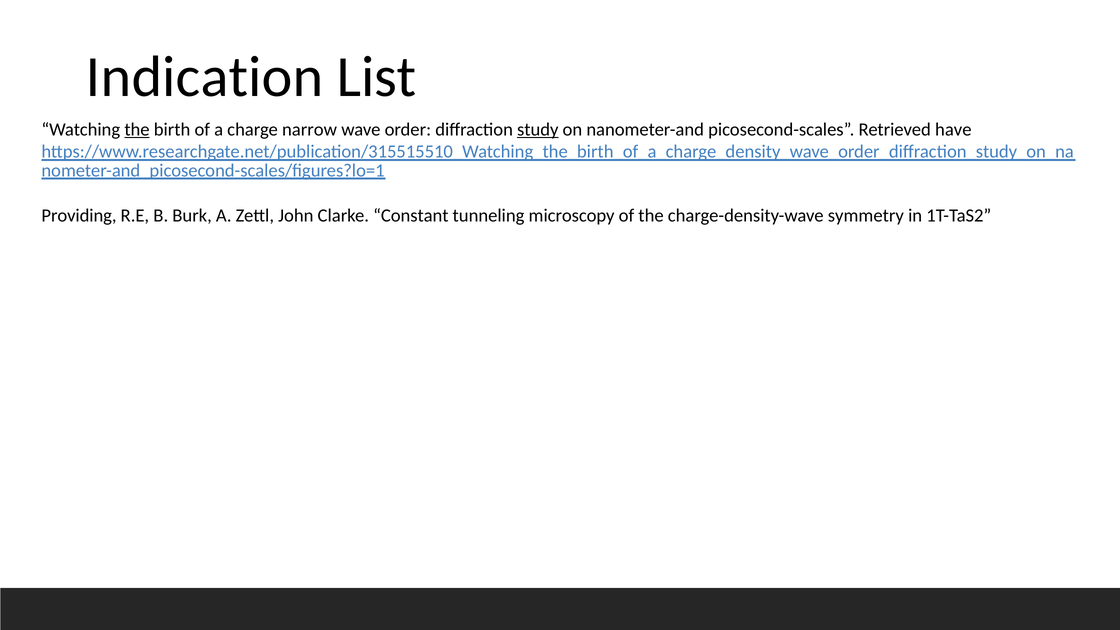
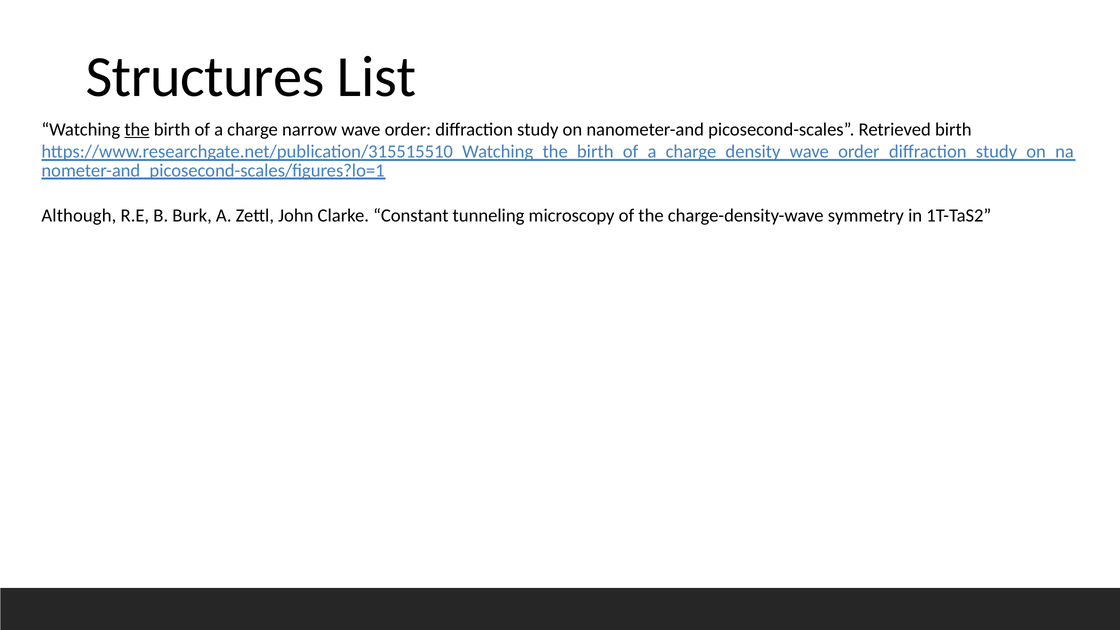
Indication: Indication -> Structures (205, 77)
study underline: present -> none (538, 129)
Retrieved have: have -> birth (953, 129)
Providing: Providing -> Although (79, 216)
